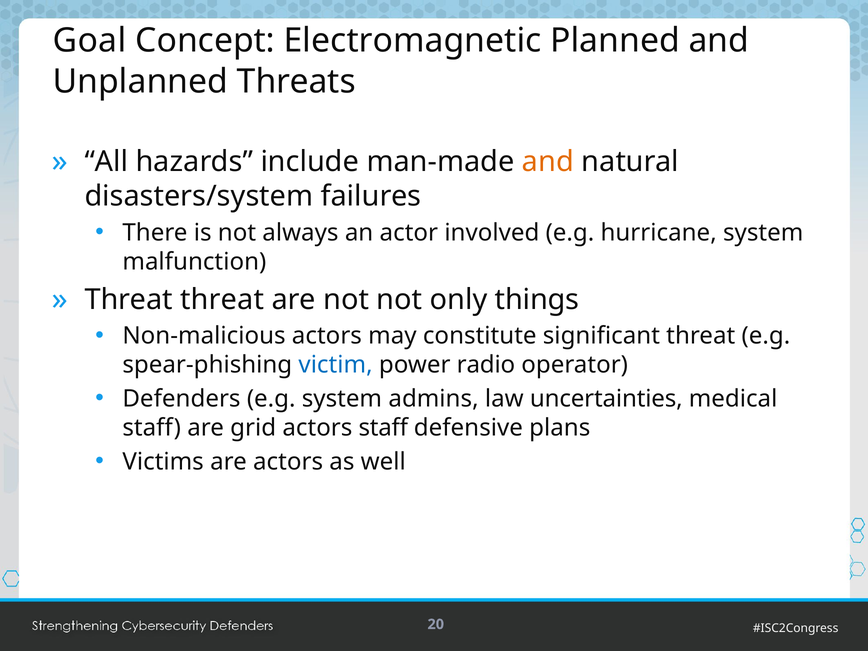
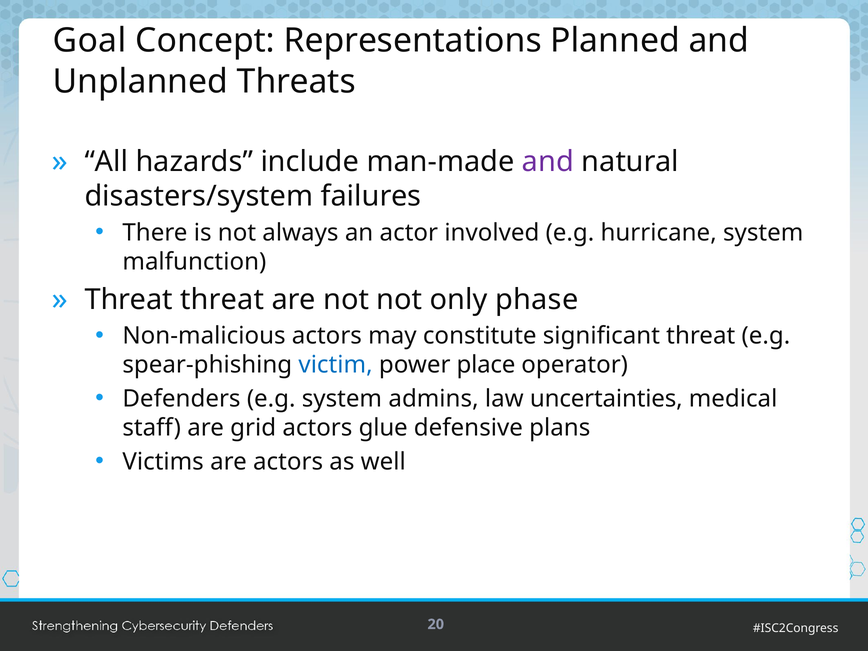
Electromagnetic: Electromagnetic -> Representations (413, 41)
and colour: orange -> purple (548, 162)
things: things -> phase (537, 300)
radio: radio -> place (486, 365)
actors staff: staff -> glue (383, 428)
